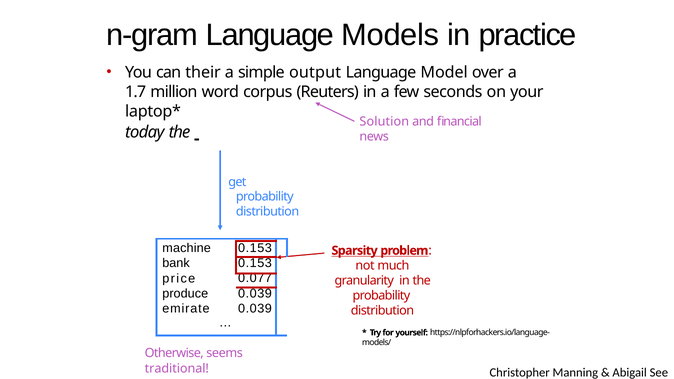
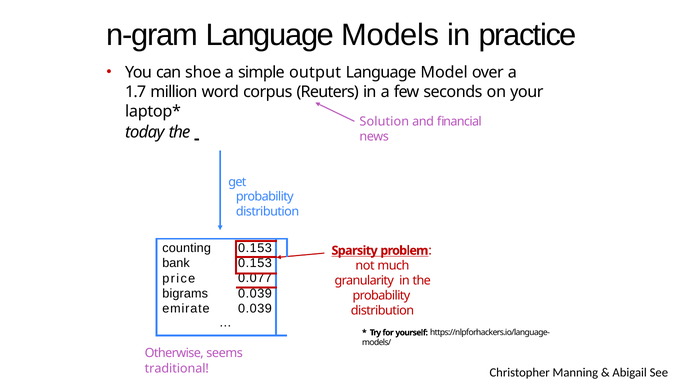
their: their -> shoe (203, 73)
machine: machine -> counting (187, 248)
produce: produce -> bigrams (185, 294)
